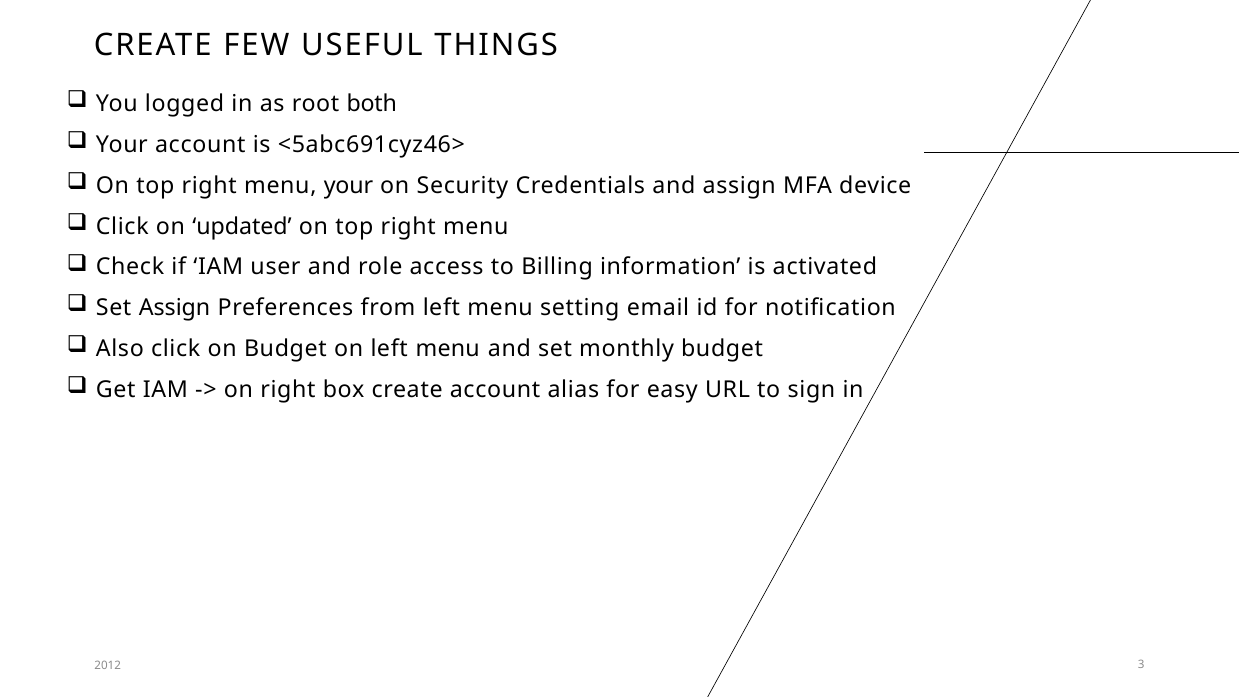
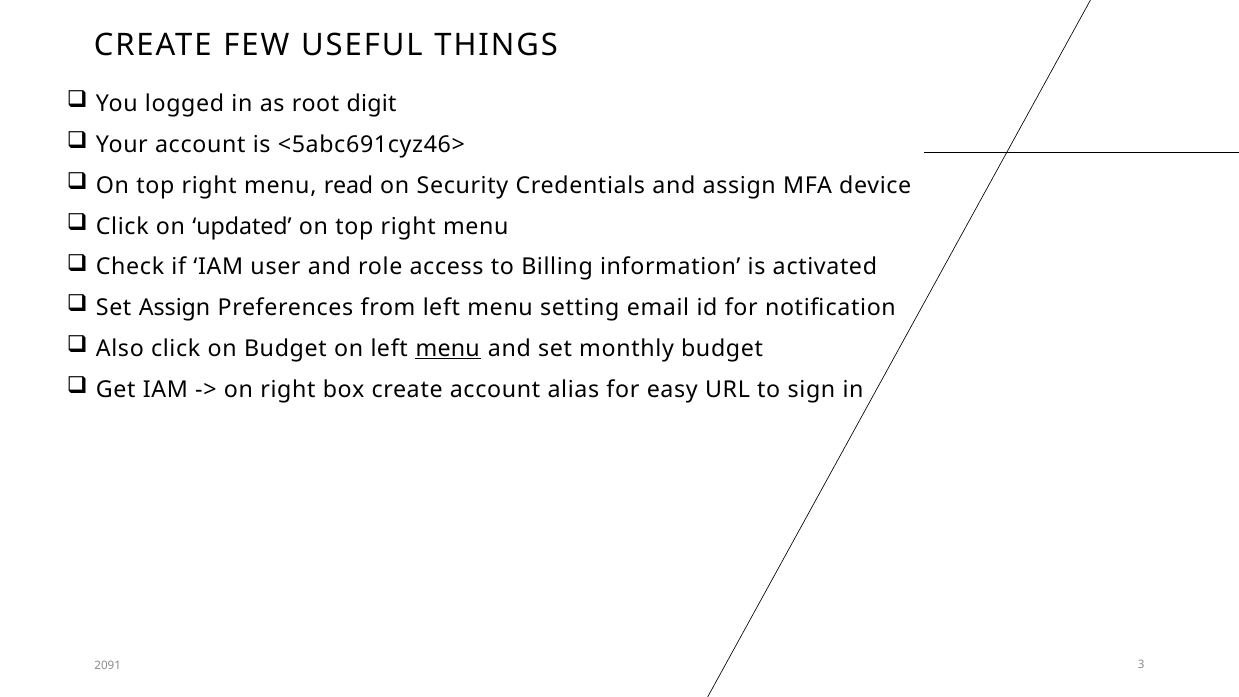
both: both -> digit (372, 104)
menu your: your -> read (348, 186)
menu underline: none -> present (448, 349)
2012: 2012 -> 2091 (108, 665)
